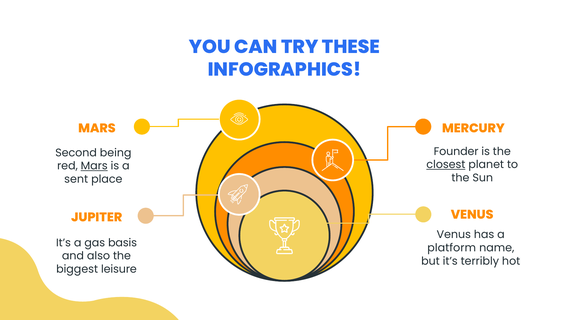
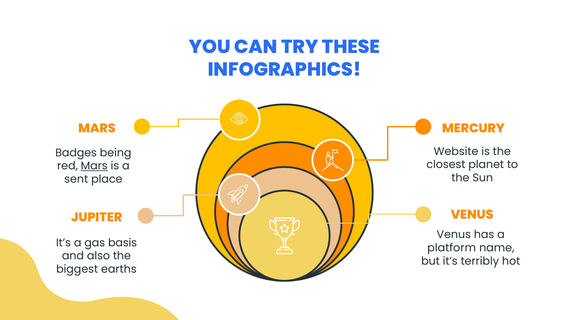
Founder: Founder -> Website (456, 151)
Second: Second -> Badges (76, 153)
closest underline: present -> none (446, 165)
leisure: leisure -> earths (119, 269)
